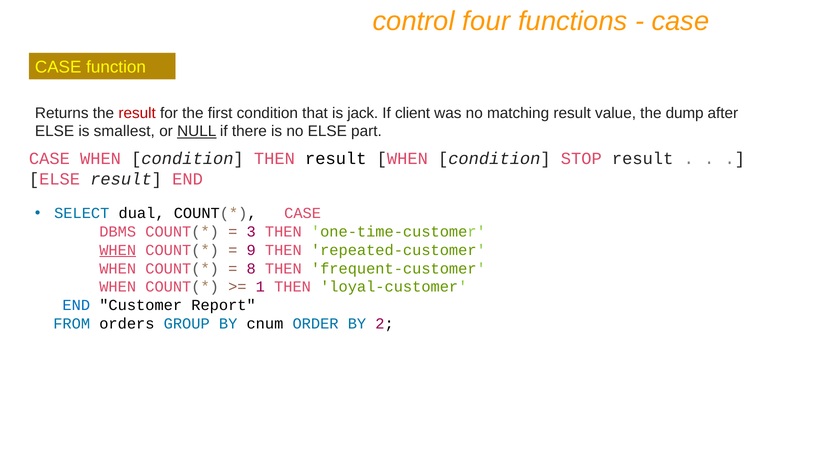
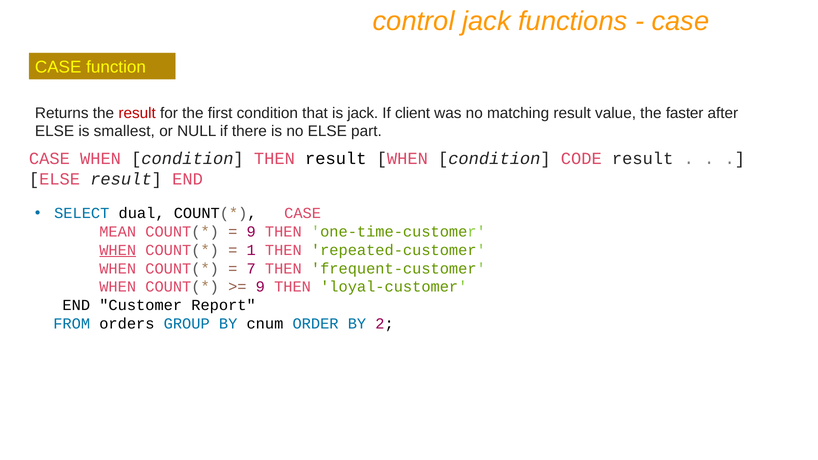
control four: four -> jack (486, 21)
dump: dump -> faster (685, 113)
NULL underline: present -> none (197, 131)
STOP: STOP -> CODE (581, 159)
DBMS: DBMS -> MEAN (118, 232)
3: 3 -> 9 (251, 232)
9: 9 -> 1 (251, 250)
8: 8 -> 7 (251, 269)
1: 1 -> 9 (260, 287)
END colour: blue -> black (76, 305)
